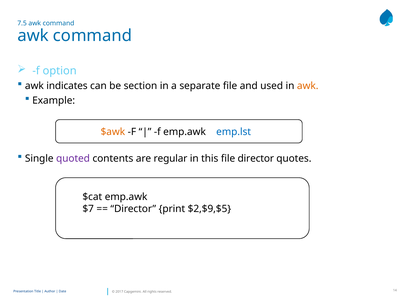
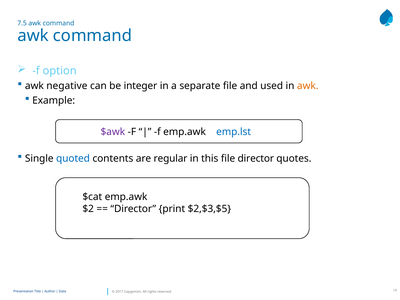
indicates: indicates -> negative (67, 86)
section: section -> integer (140, 86)
$awk colour: orange -> purple (113, 132)
quoted colour: purple -> blue (73, 158)
$7: $7 -> $2 (88, 209)
$2,$9,$5: $2,$9,$5 -> $2,$3,$5 (209, 209)
